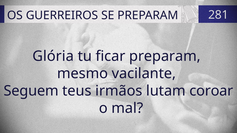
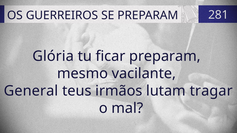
Seguem: Seguem -> General (31, 91)
coroar: coroar -> tragar (211, 91)
